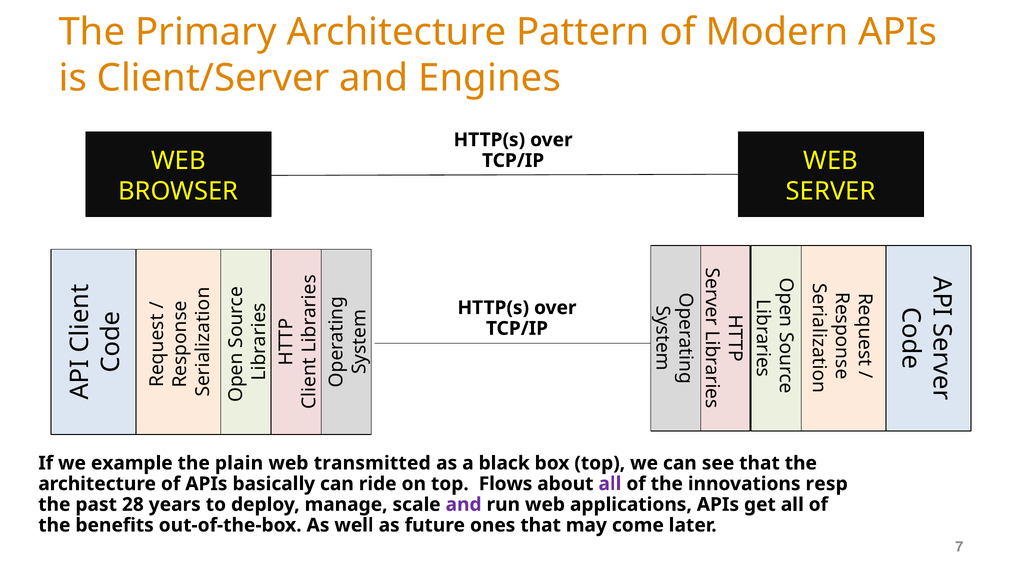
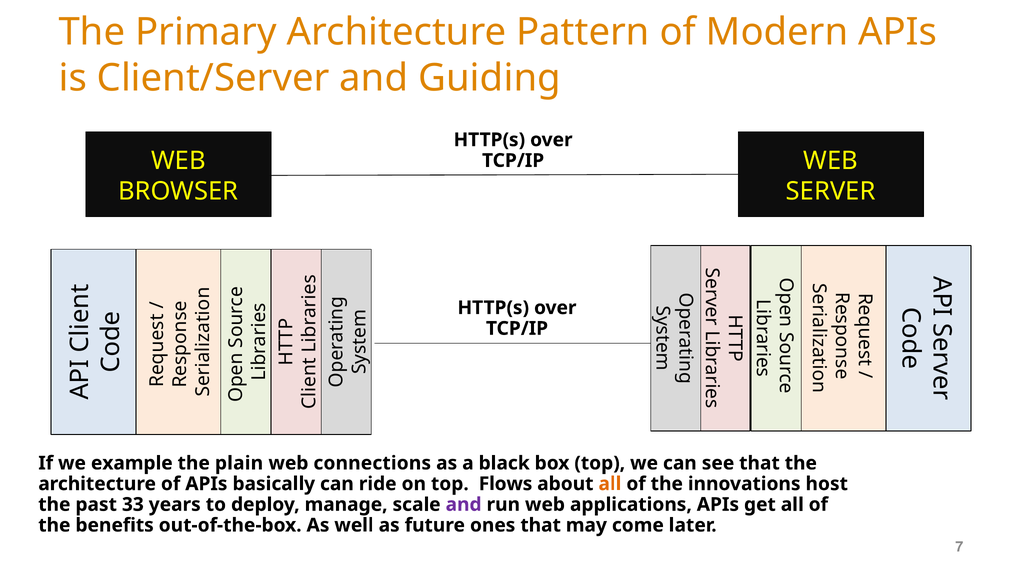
Engines: Engines -> Guiding (490, 78)
transmitted: transmitted -> connections (372, 463)
all colour: purple -> orange (610, 484)
resp: resp -> host (827, 484)
28: 28 -> 33 (133, 504)
